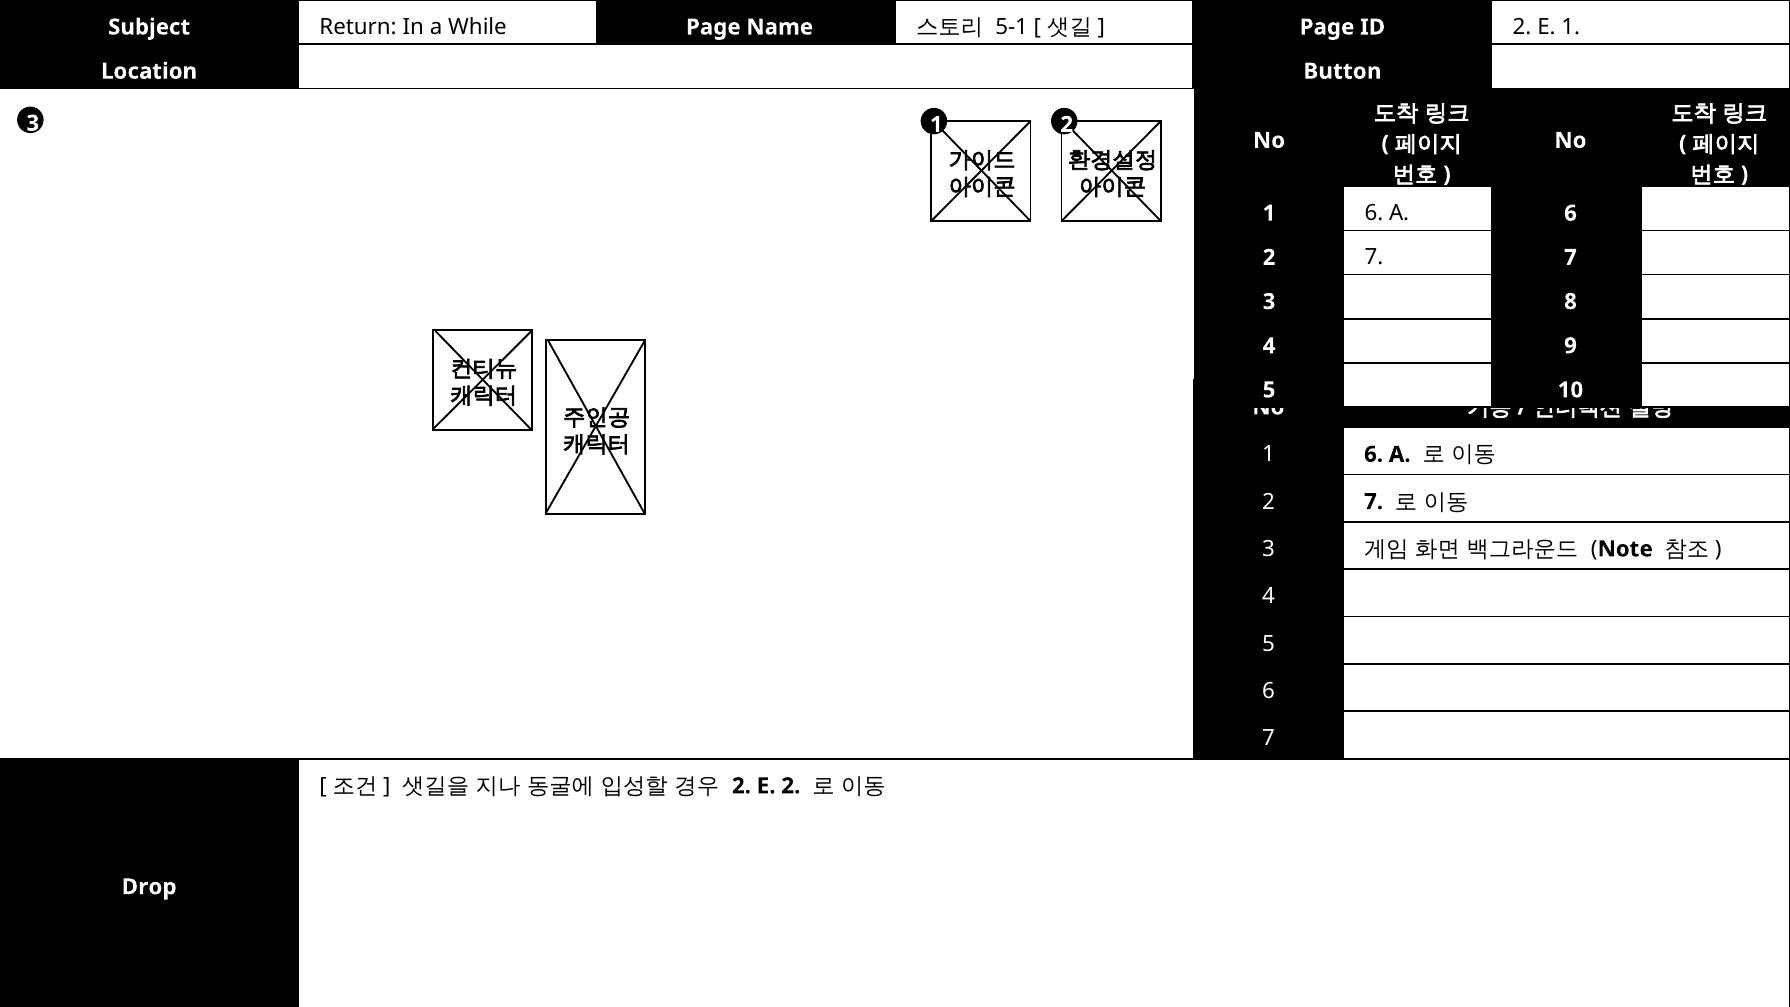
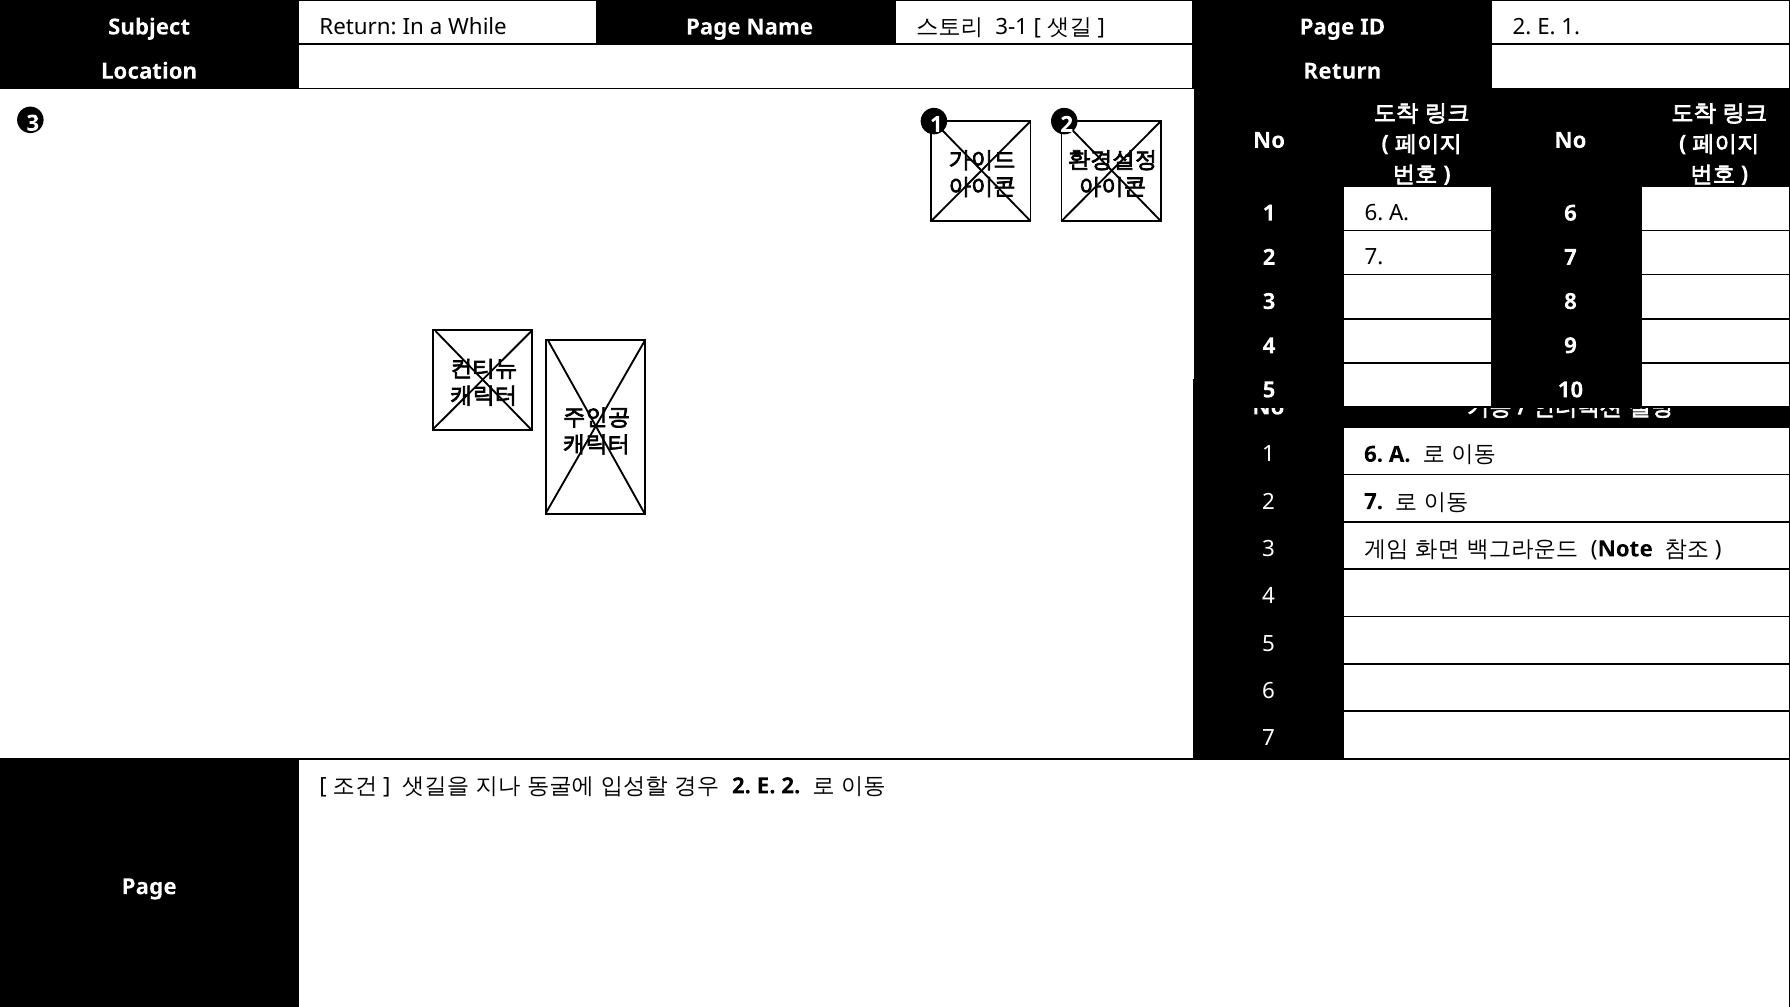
5-1: 5-1 -> 3-1 (1012, 27)
Location Button: Button -> Return (1342, 71)
Drop: Drop -> Page (149, 887)
